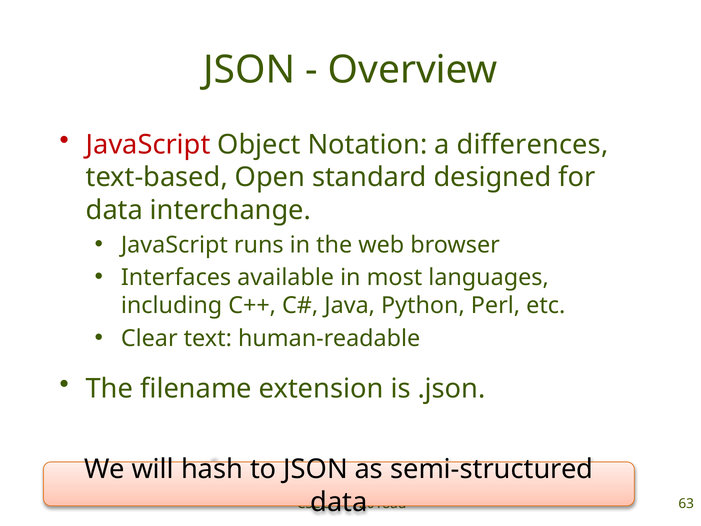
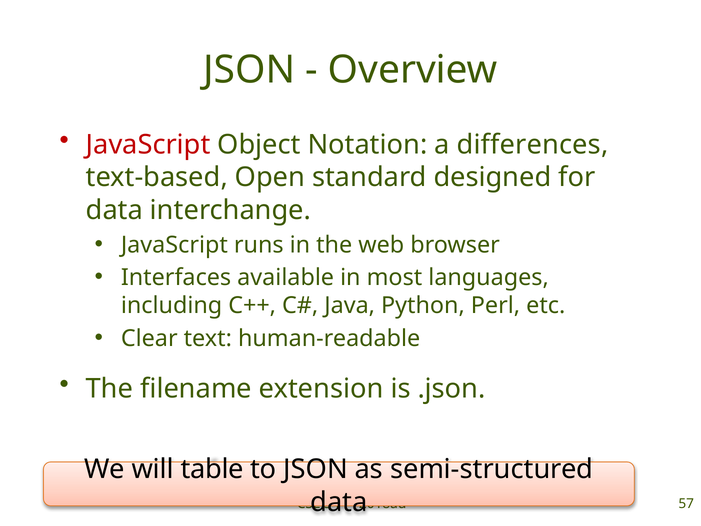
hash: hash -> table (212, 469)
63: 63 -> 57 (686, 503)
